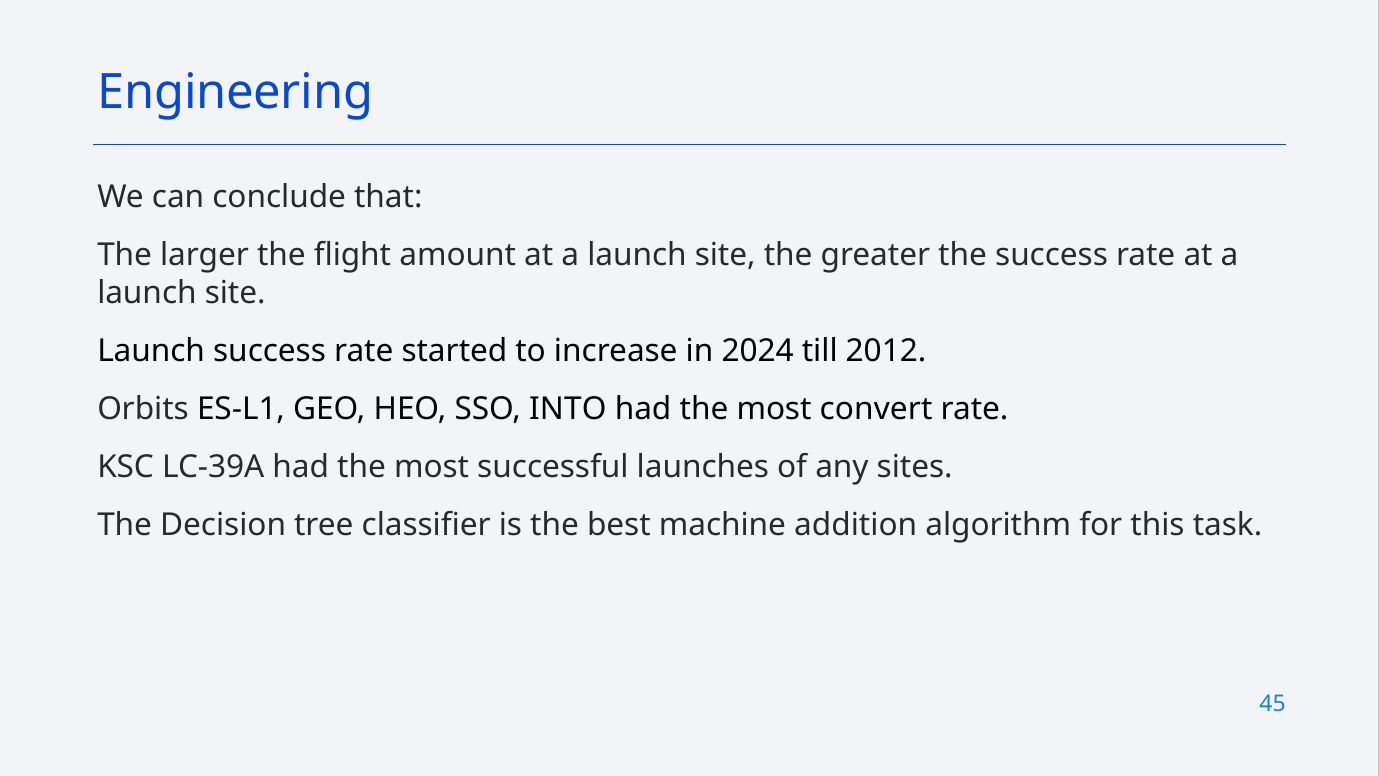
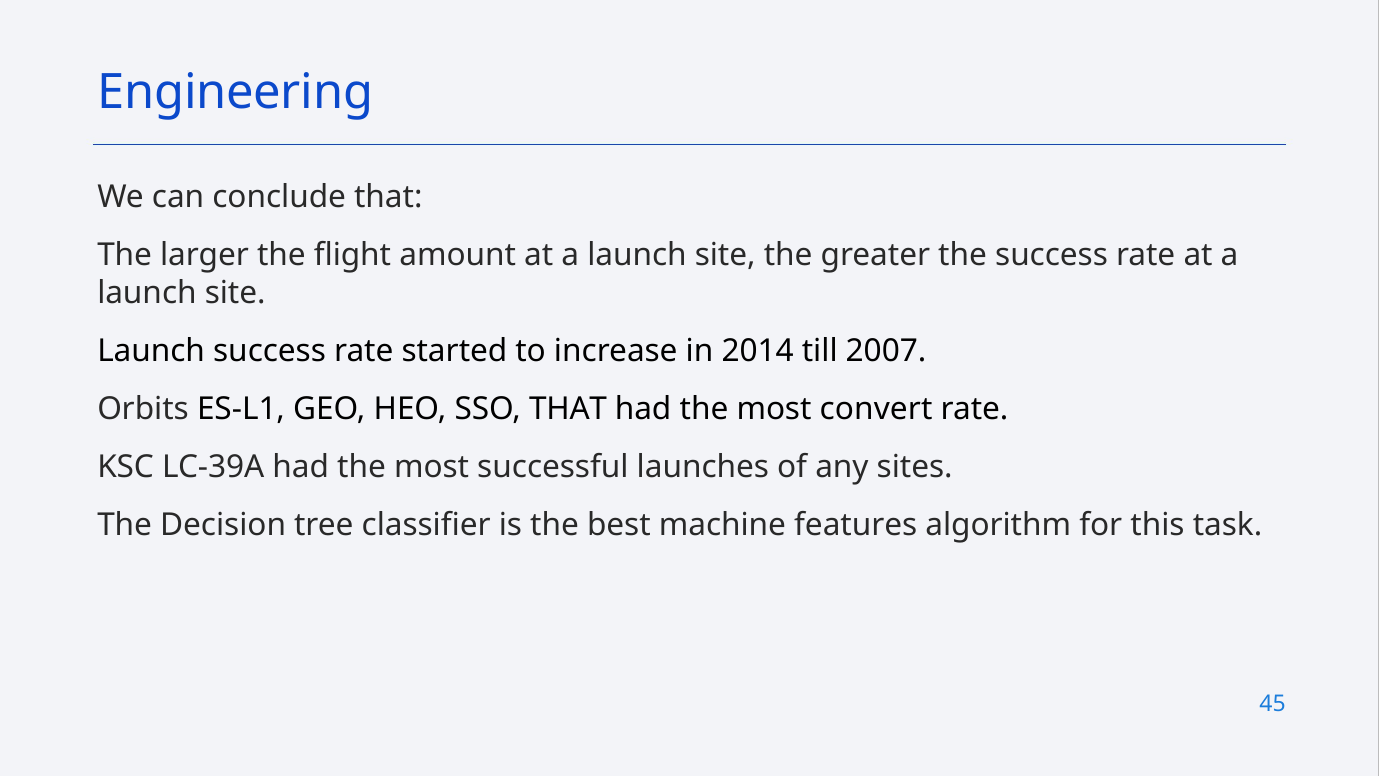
2024: 2024 -> 2014 (758, 351)
2012: 2012 -> 2007 (886, 351)
SSO INTO: INTO -> THAT (568, 409)
addition: addition -> features (856, 524)
